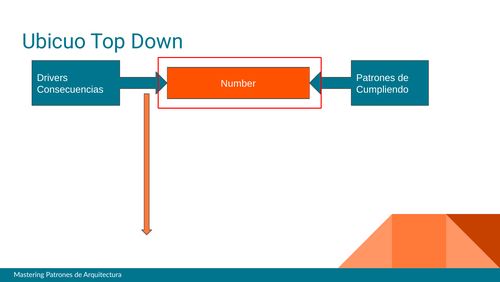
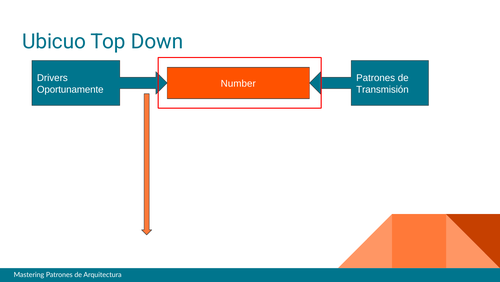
Consecuencias: Consecuencias -> Oportunamente (70, 89)
Cumpliendo: Cumpliendo -> Transmisión (382, 89)
